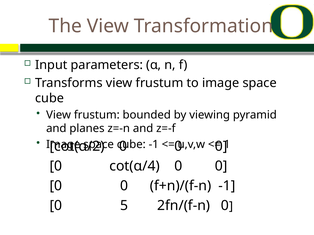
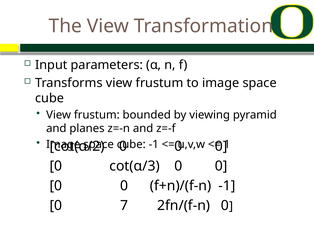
cot(α/4: cot(α/4 -> cot(α/3 (135, 166)
5: 5 -> 7 (124, 206)
